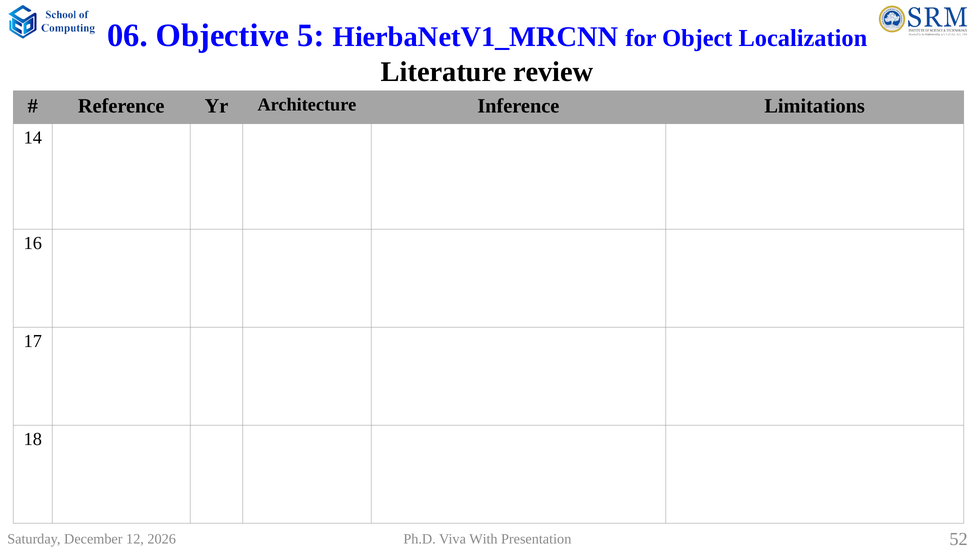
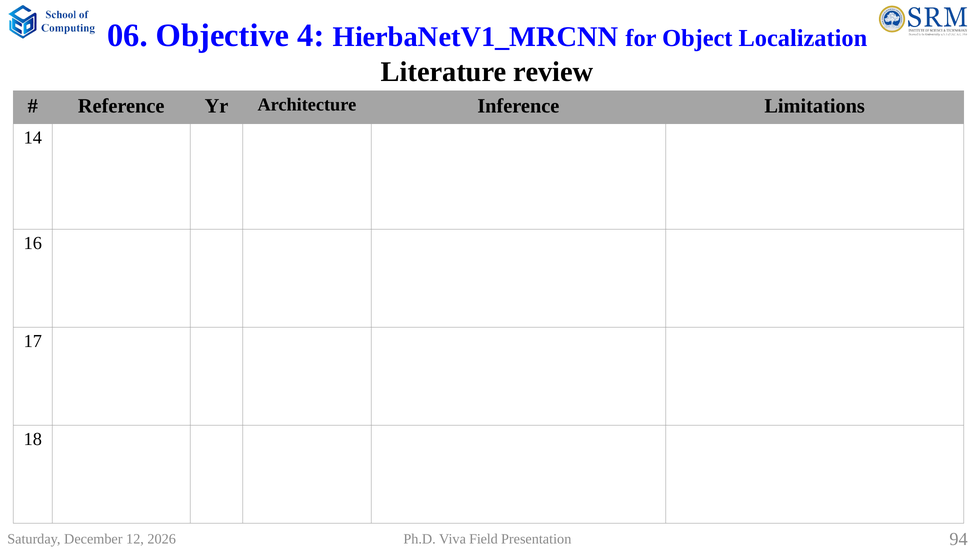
5: 5 -> 4 (311, 36)
With: With -> Field (483, 538)
52: 52 -> 94 (959, 539)
